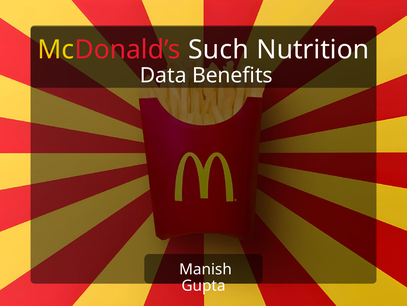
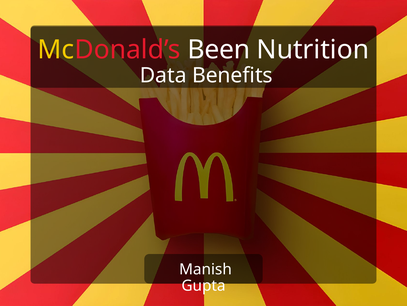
Such: Such -> Been (219, 50)
